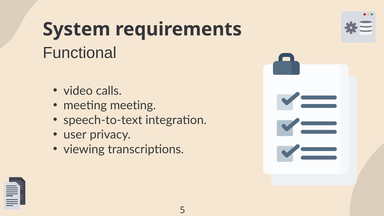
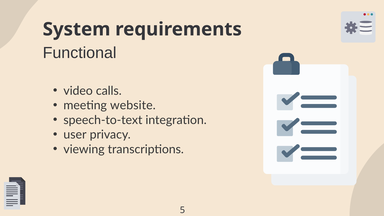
meeting meeting: meeting -> website (133, 105)
